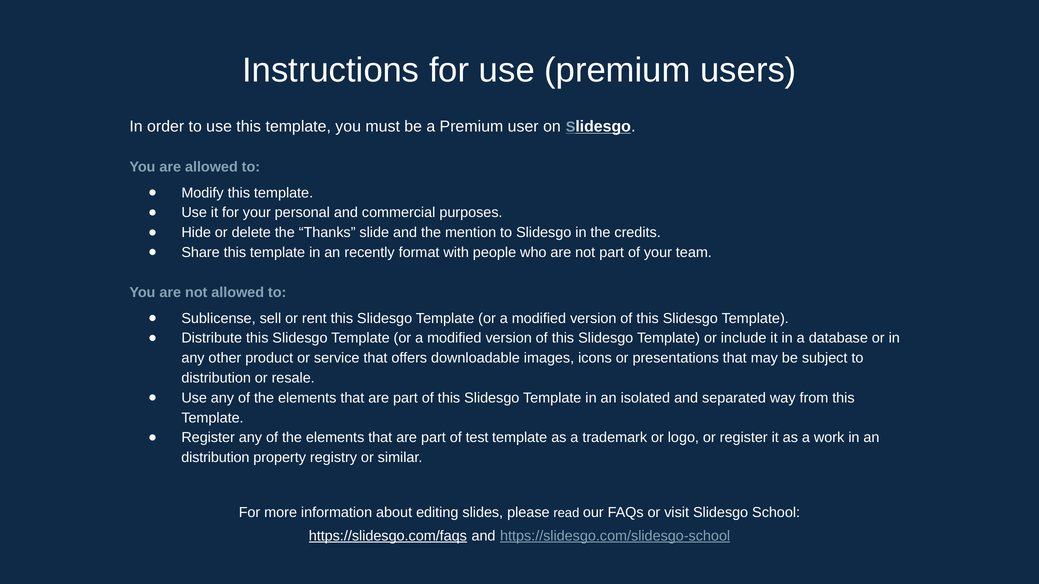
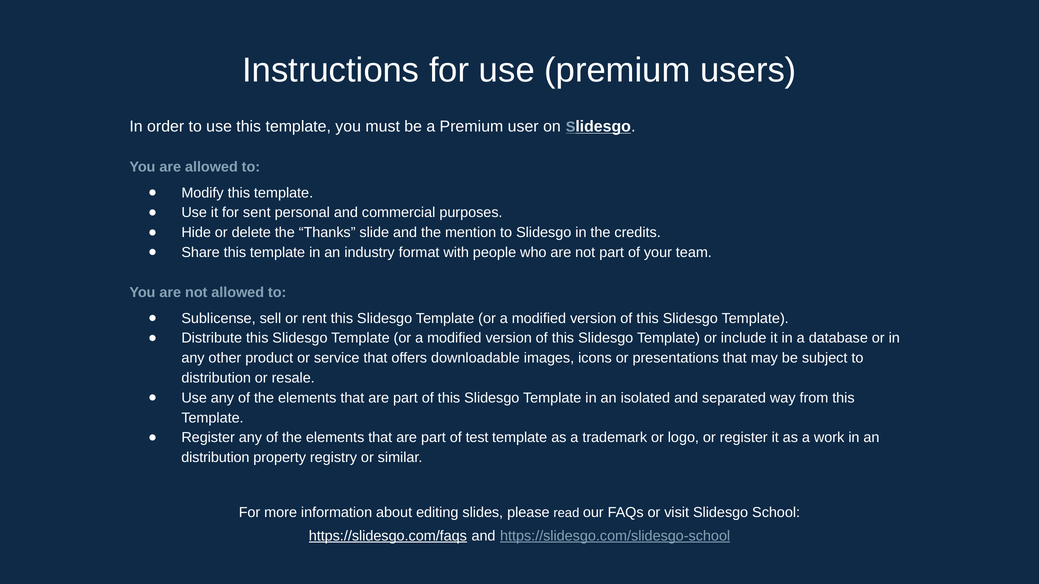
for your: your -> sent (257, 213)
recently: recently -> industry (370, 253)
